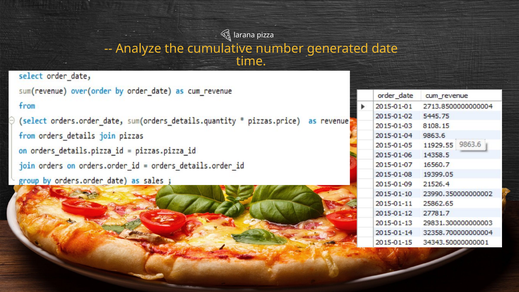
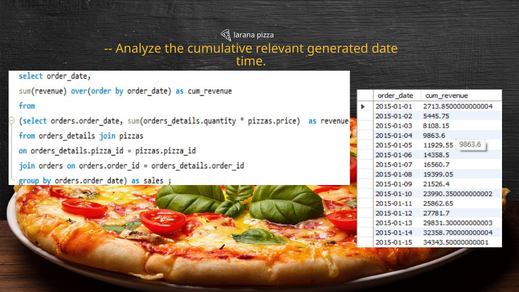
number: number -> relevant (280, 49)
